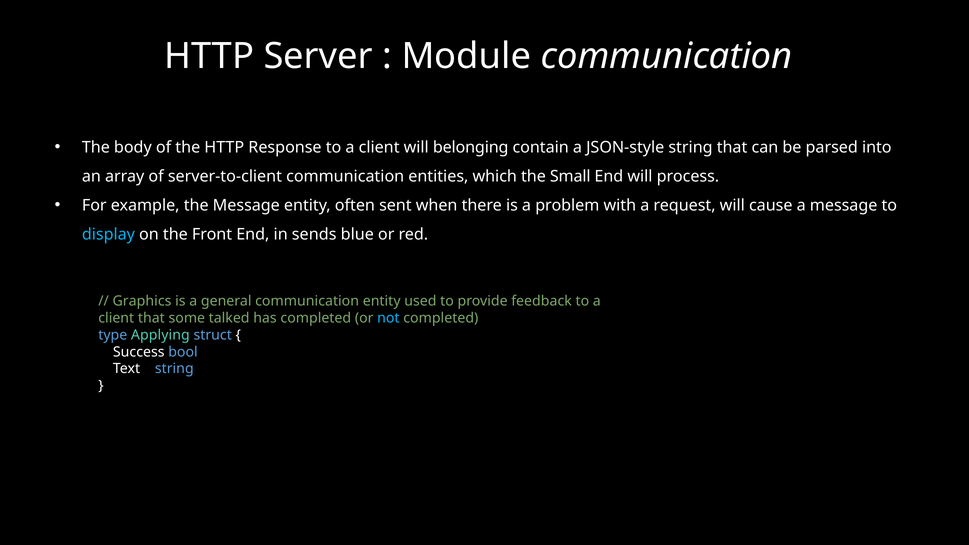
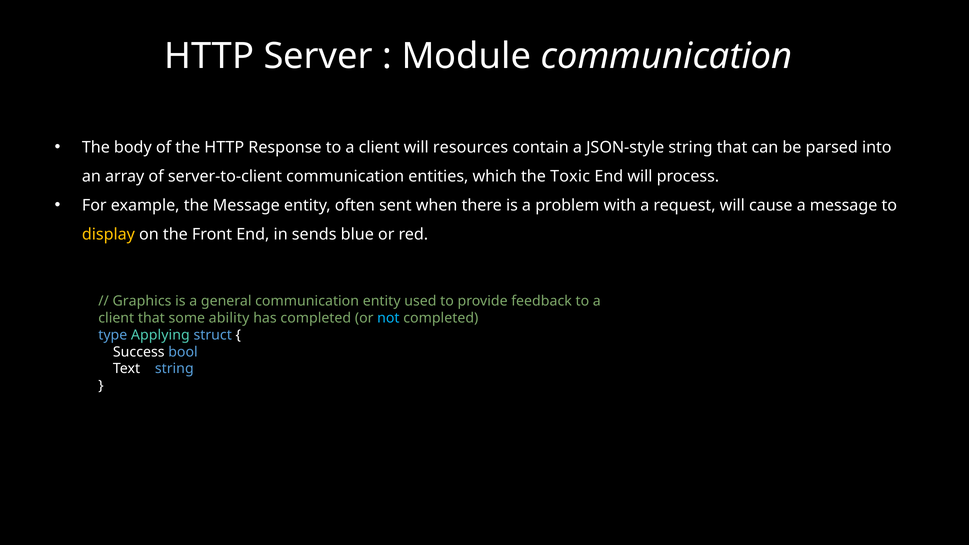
belonging: belonging -> resources (471, 147)
Small: Small -> Toxic (570, 176)
display colour: light blue -> yellow (108, 234)
talked: talked -> ability (229, 318)
